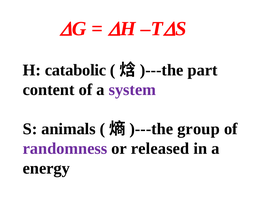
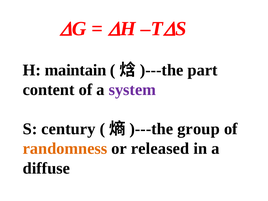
catabolic: catabolic -> maintain (76, 70)
animals: animals -> century (68, 129)
randomness colour: purple -> orange (65, 149)
energy: energy -> diffuse (46, 168)
